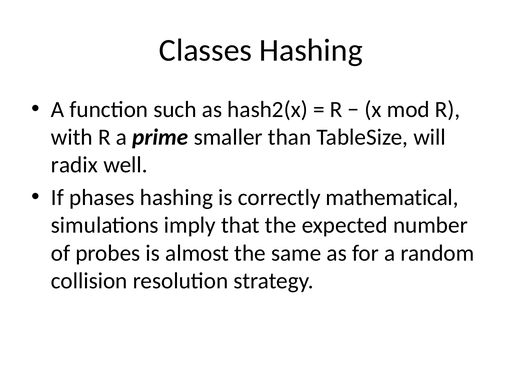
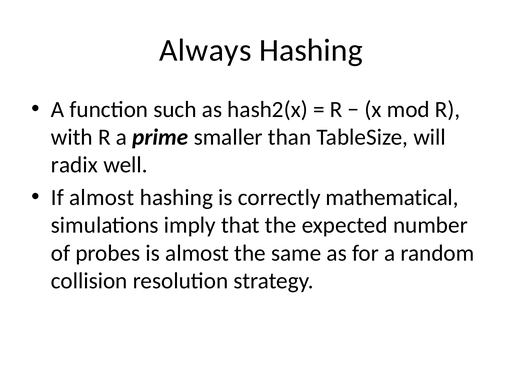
Classes: Classes -> Always (205, 51)
If phases: phases -> almost (102, 198)
